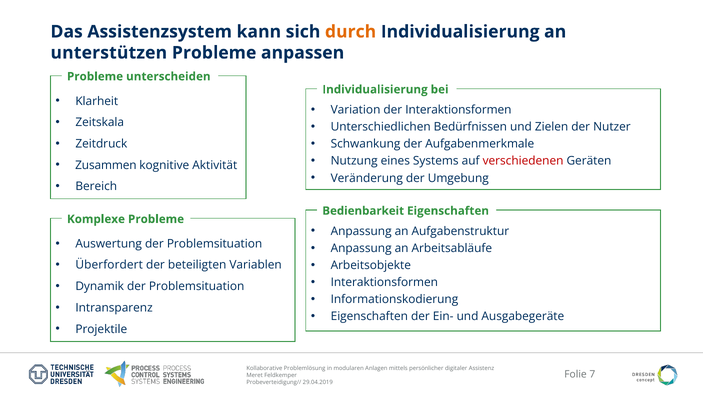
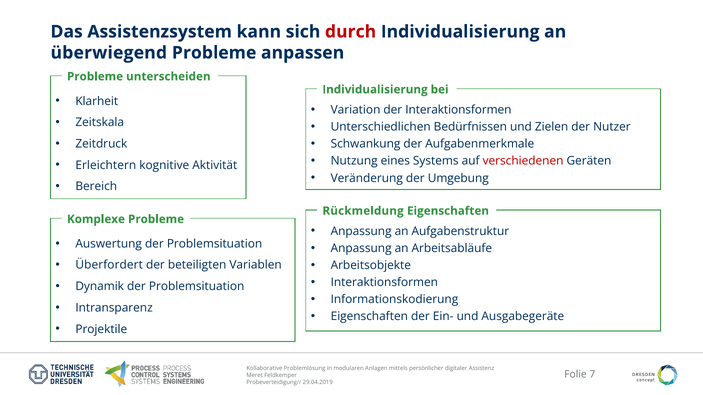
durch colour: orange -> red (351, 32)
unterstützen: unterstützen -> überwiegend (109, 53)
Zusammen: Zusammen -> Erleichtern (106, 165)
Bedienbarkeit: Bedienbarkeit -> Rückmeldung (363, 211)
